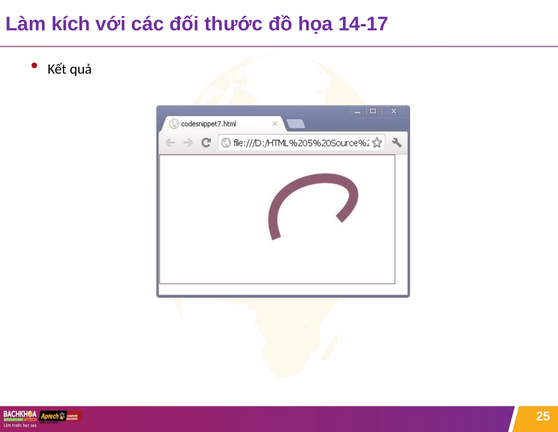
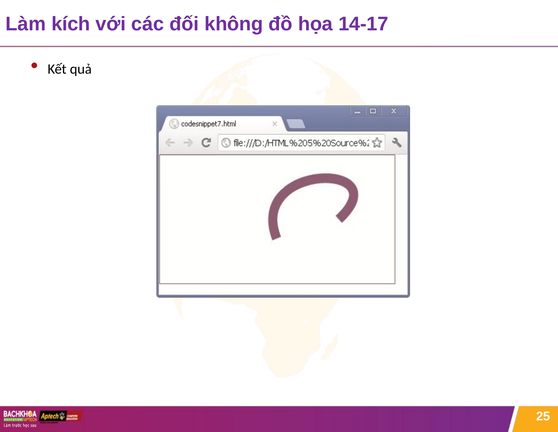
thước: thước -> không (234, 24)
